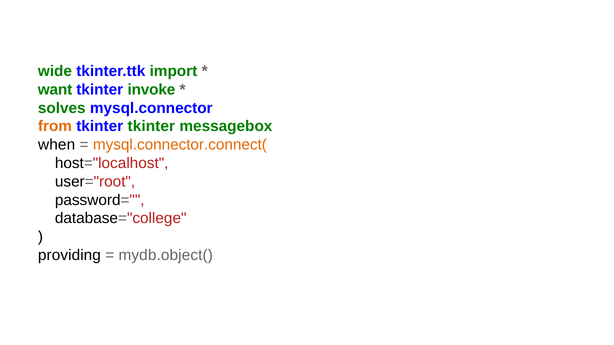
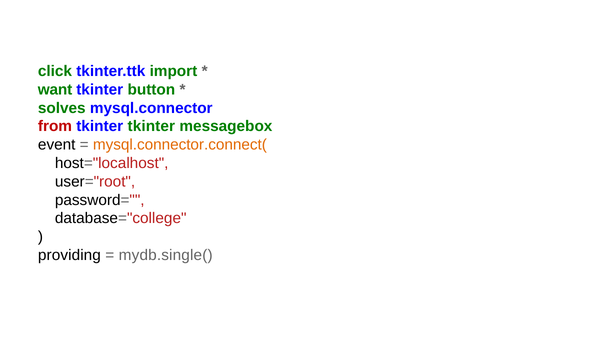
wide: wide -> click (55, 71)
invoke: invoke -> button (151, 90)
from colour: orange -> red (55, 127)
when: when -> event (57, 145)
mydb.object(: mydb.object( -> mydb.single( (166, 255)
